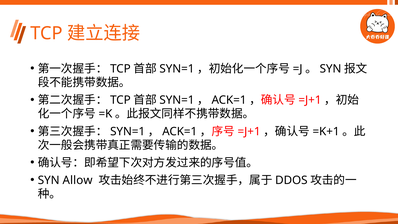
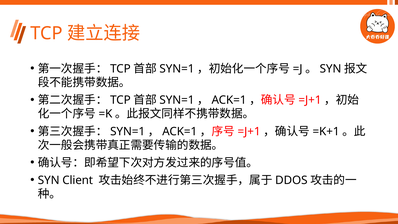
Allow: Allow -> Client (78, 180)
